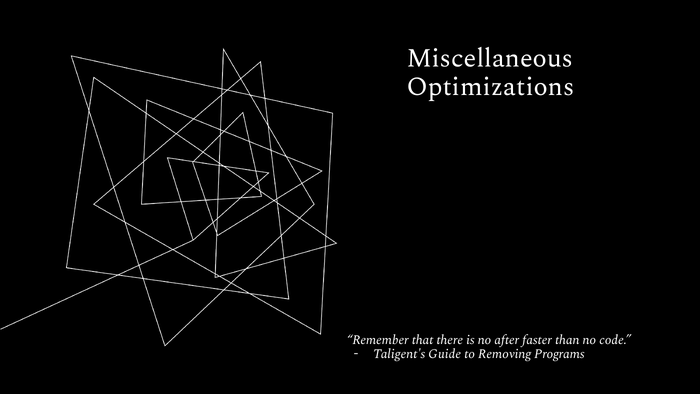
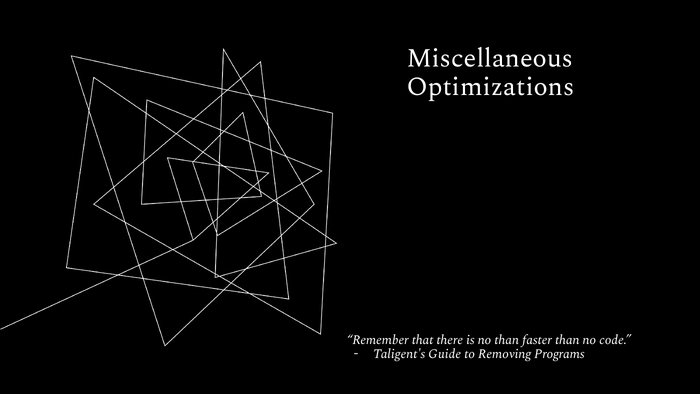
no after: after -> than (507, 340)
